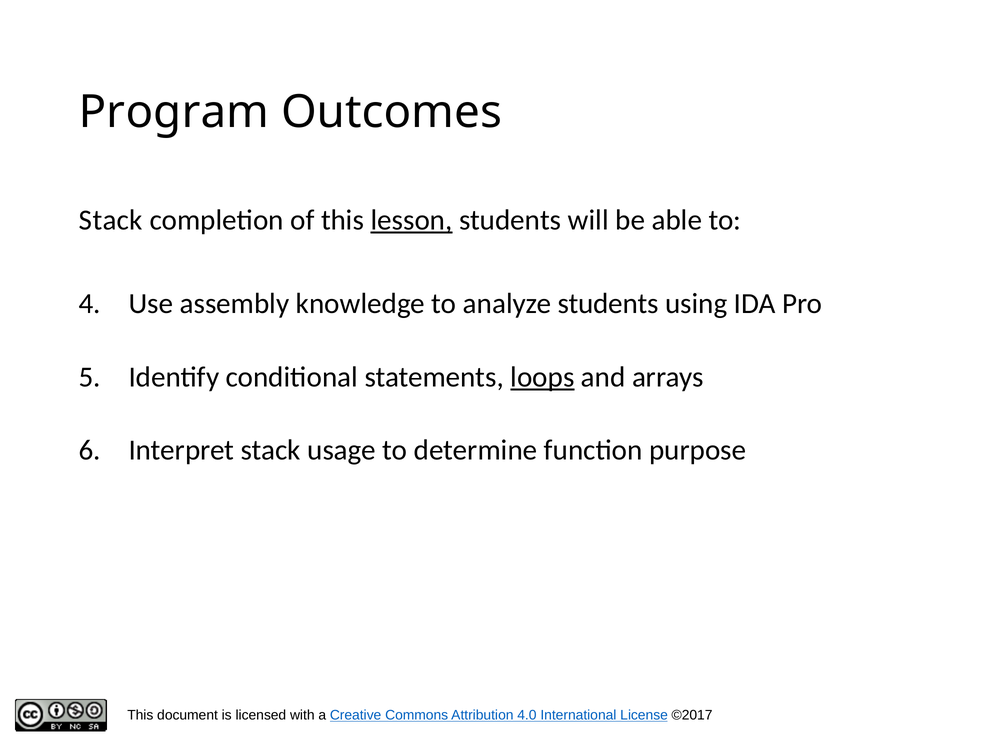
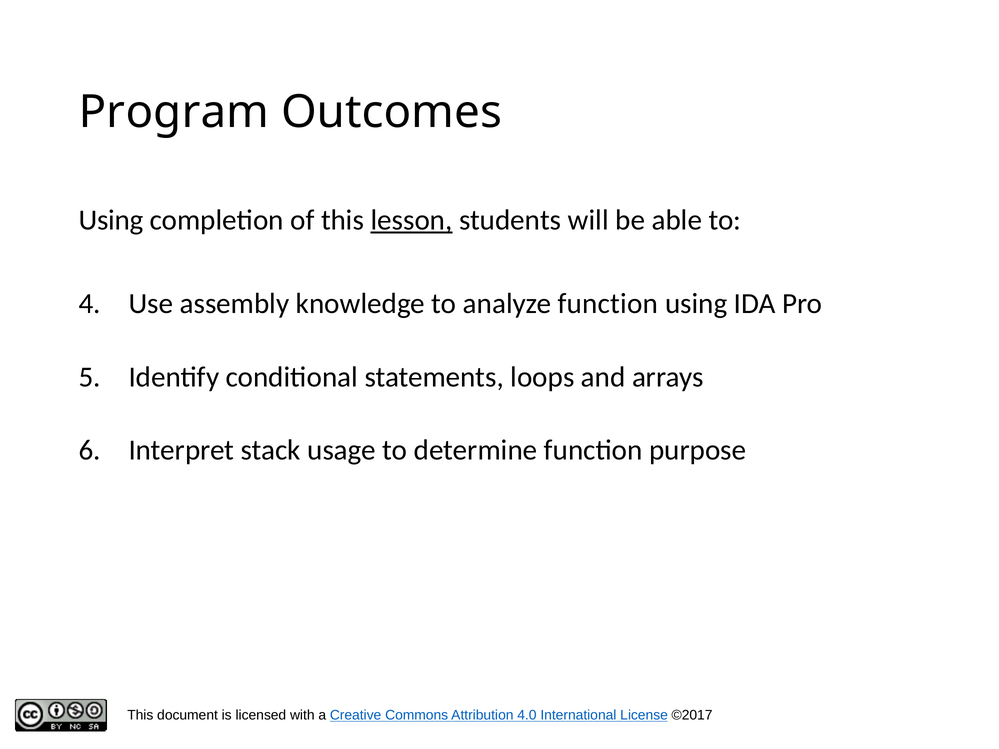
Stack: Stack -> Using (111, 220)
analyze students: students -> function (608, 304)
loops underline: present -> none (542, 377)
